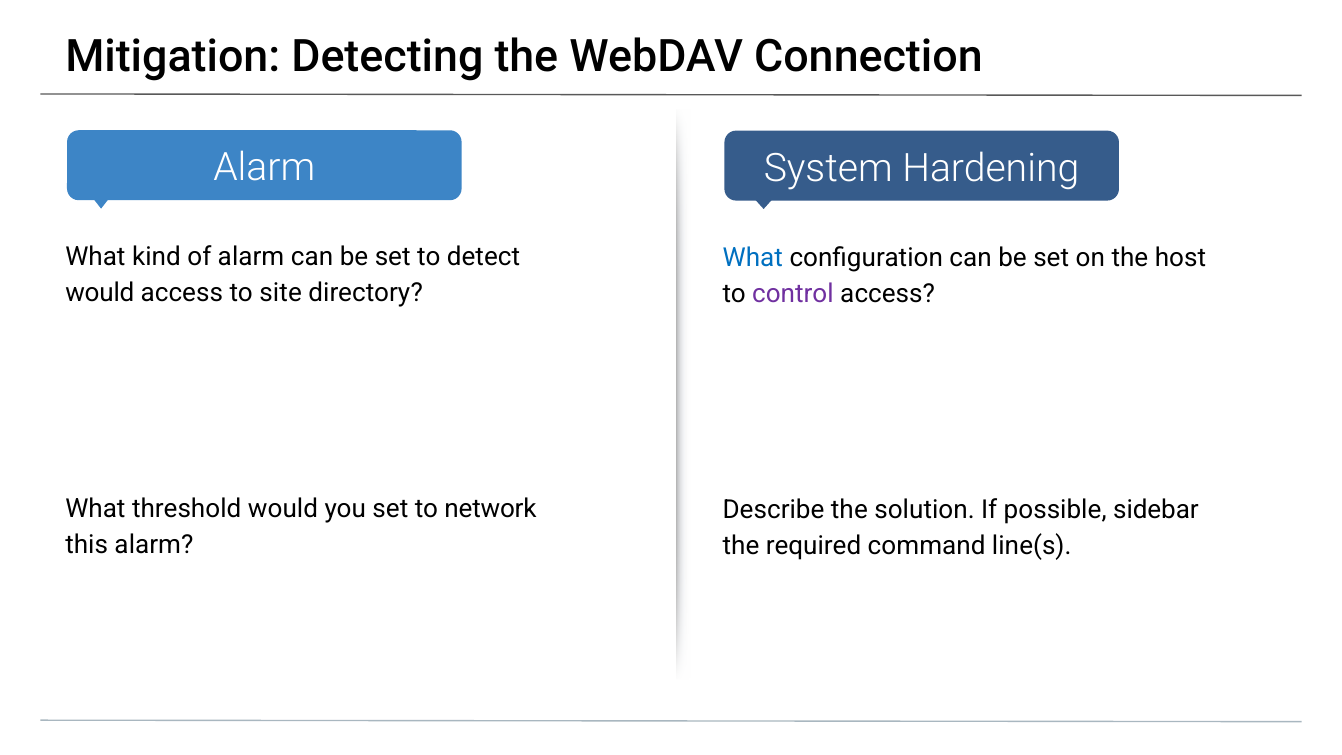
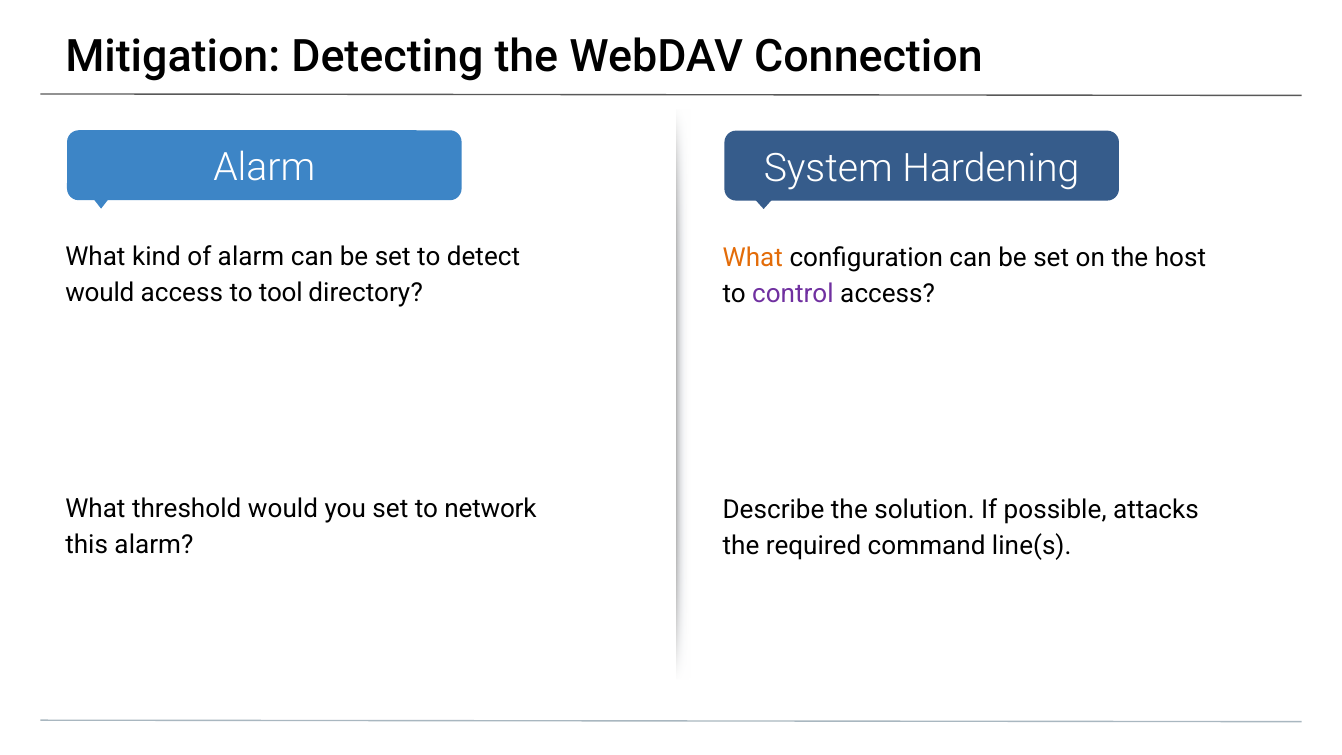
What colour: blue -> orange (753, 258)
site: site -> tool (281, 293)
sidebar: sidebar -> attacks (1156, 510)
